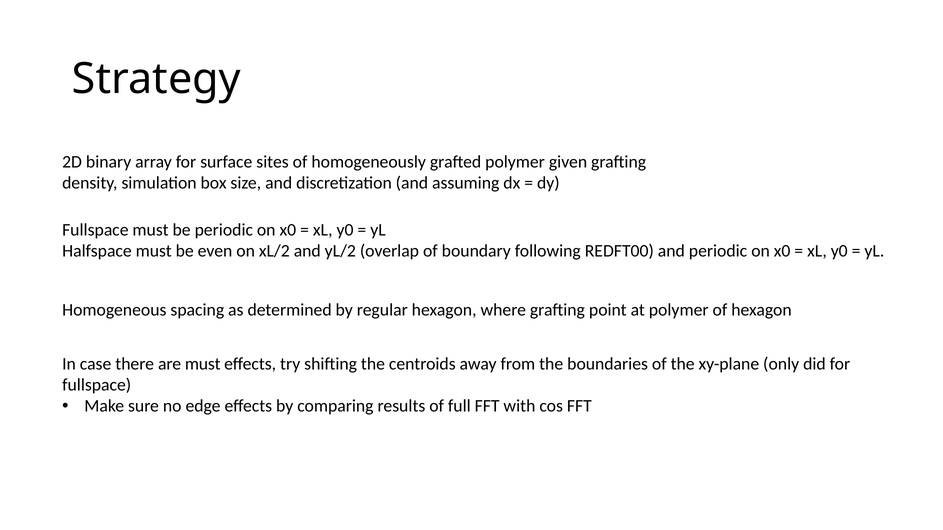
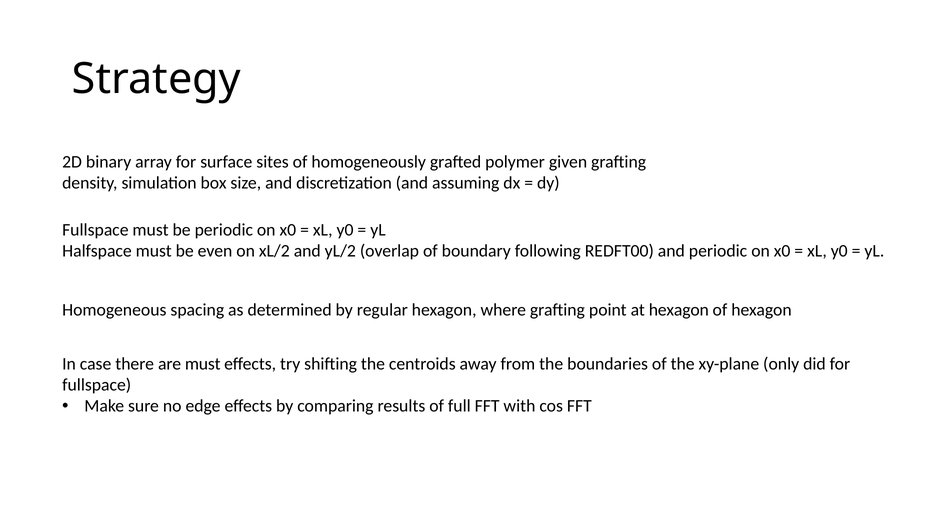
at polymer: polymer -> hexagon (679, 310)
